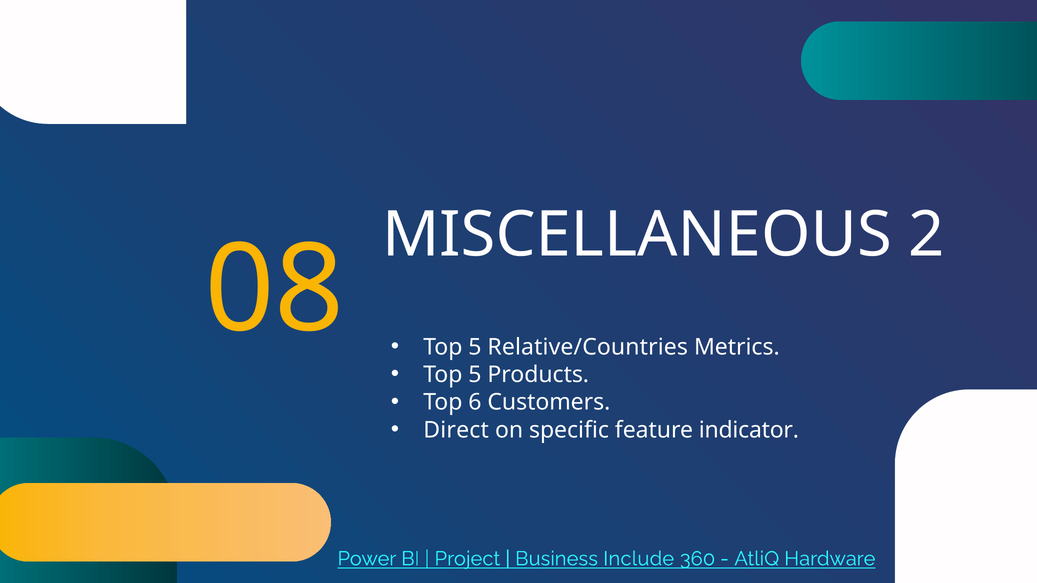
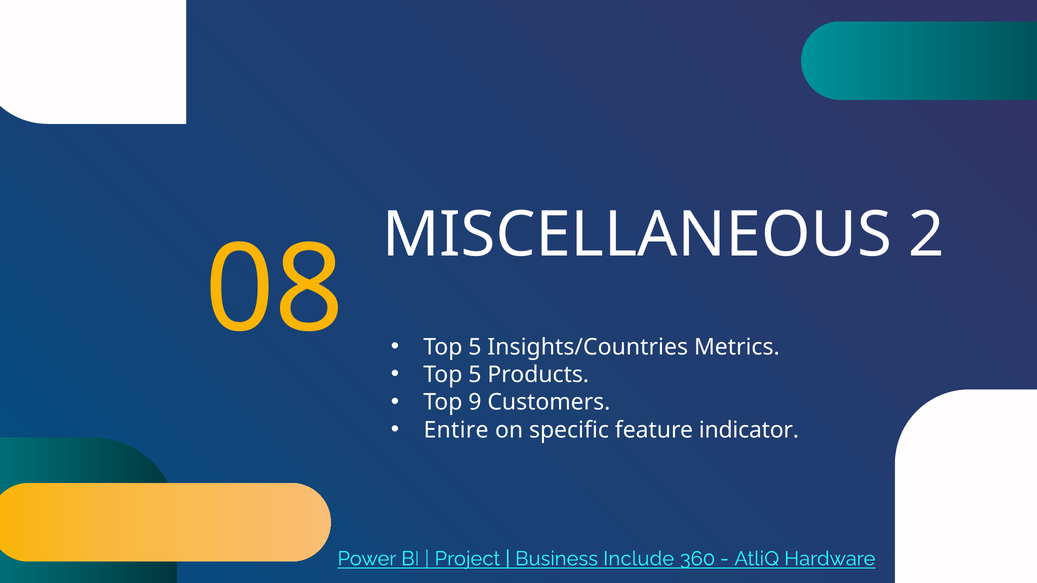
Relative/Countries: Relative/Countries -> Insights/Countries (588, 347)
6: 6 -> 9 (475, 403)
Direct: Direct -> Entire (456, 430)
